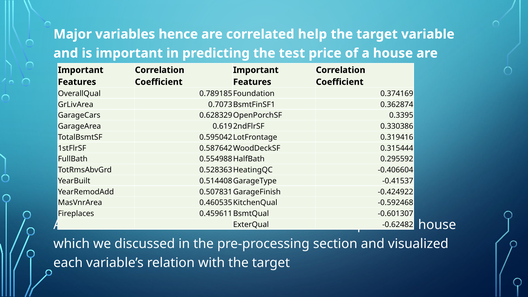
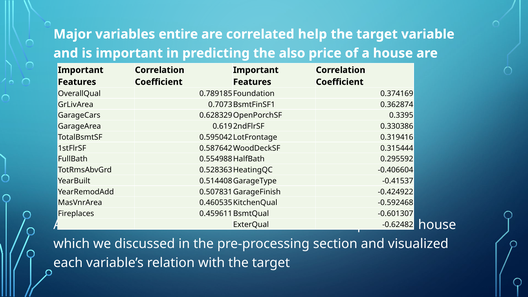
hence: hence -> entire (178, 34)
test: test -> also (292, 53)
